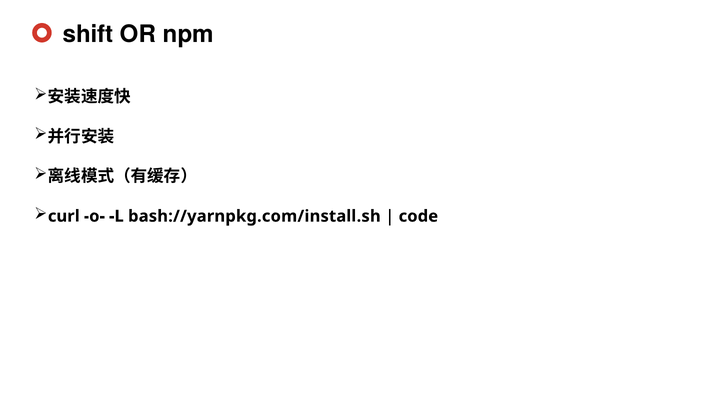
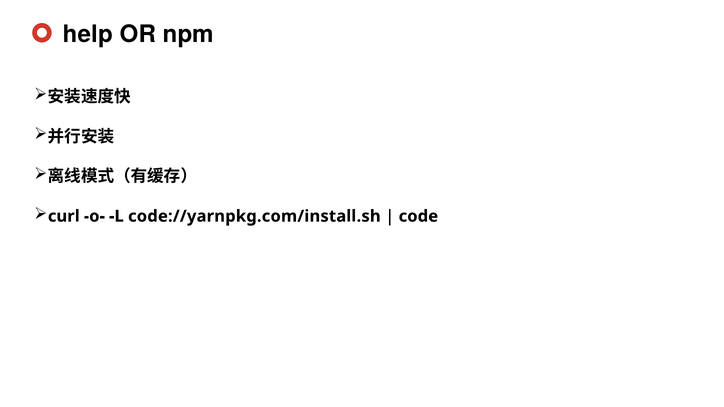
shift: shift -> help (88, 34)
bash://yarnpkg.com/install.sh: bash://yarnpkg.com/install.sh -> code://yarnpkg.com/install.sh (254, 216)
